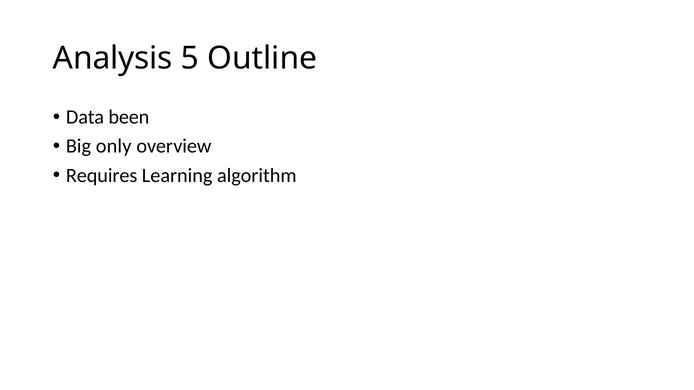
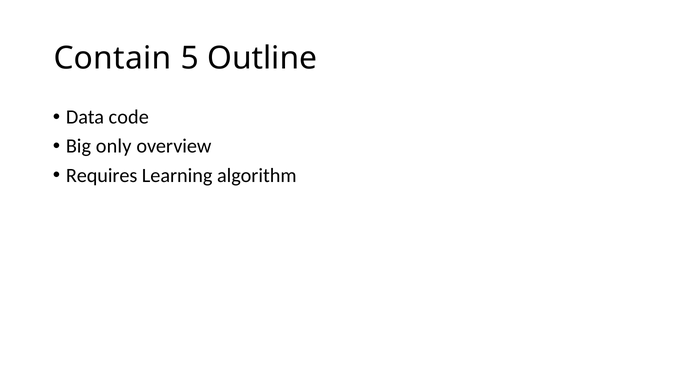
Analysis: Analysis -> Contain (113, 58)
been: been -> code (129, 117)
